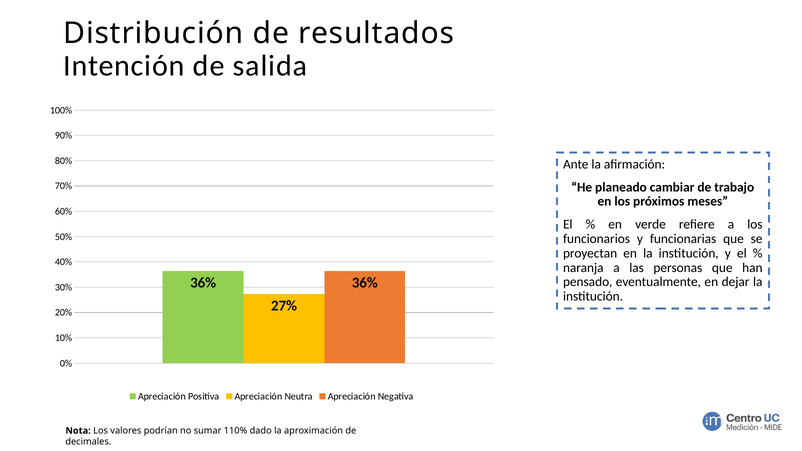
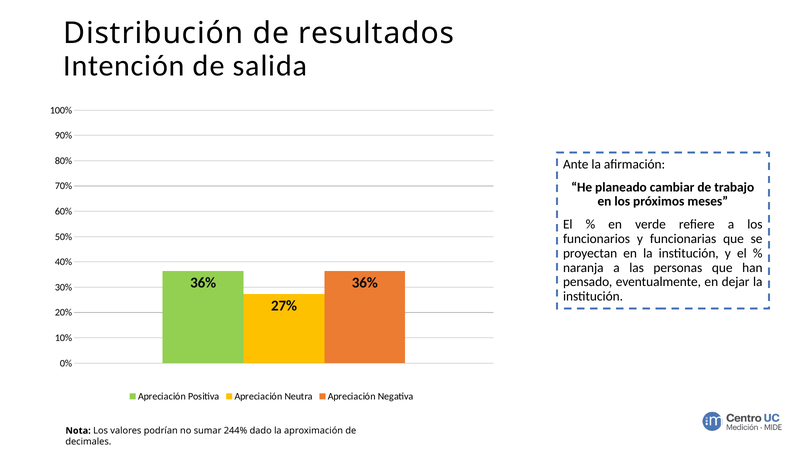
110%: 110% -> 244% (236, 431)
